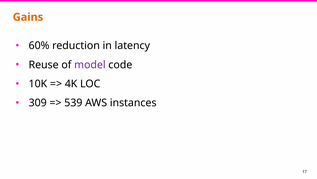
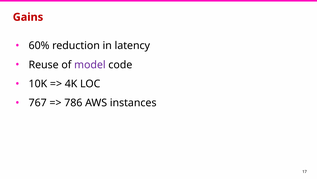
Gains colour: orange -> red (28, 17)
309: 309 -> 767 (38, 103)
539: 539 -> 786 (73, 103)
